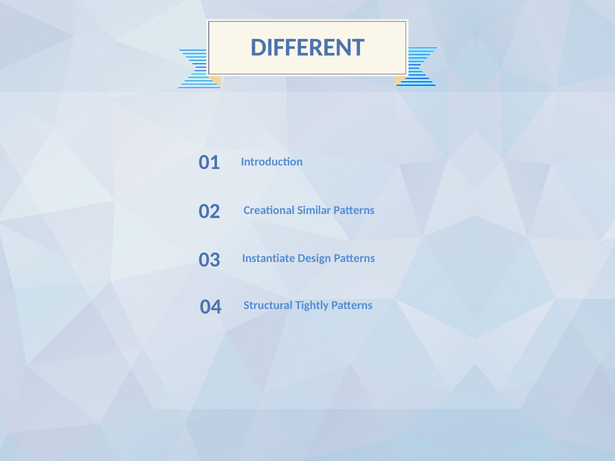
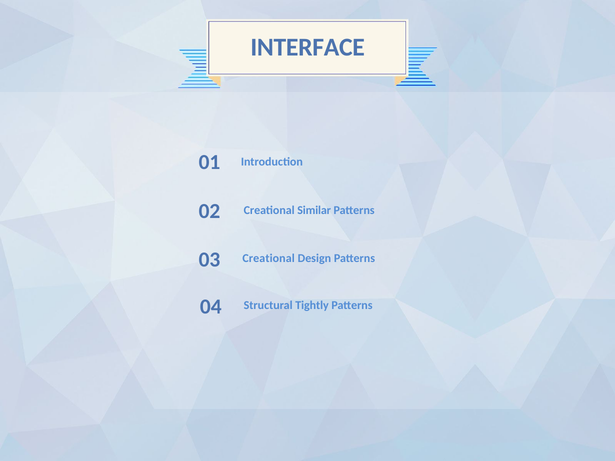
DIFFERENT: DIFFERENT -> INTERFACE (308, 47)
Instantiate: Instantiate -> Creational (269, 258)
